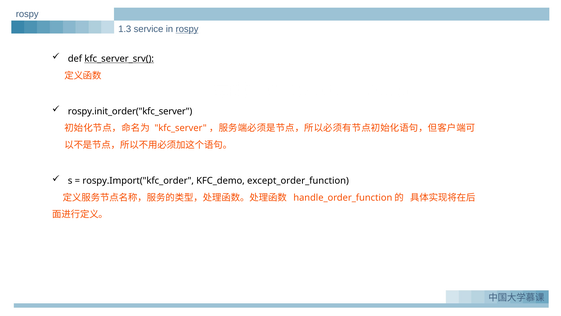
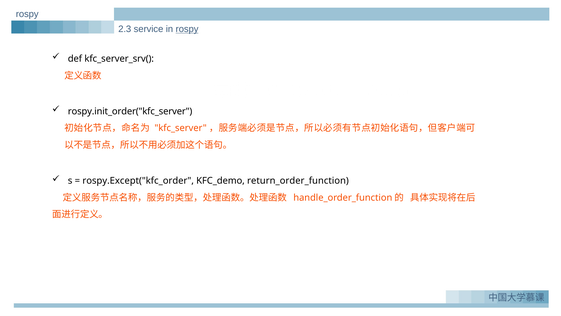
1.3: 1.3 -> 2.3 (125, 29)
kfc_server_srv( underline: present -> none (119, 59)
rospy.Import("kfc_order: rospy.Import("kfc_order -> rospy.Except("kfc_order (138, 181)
except_order_function: except_order_function -> return_order_function (298, 181)
